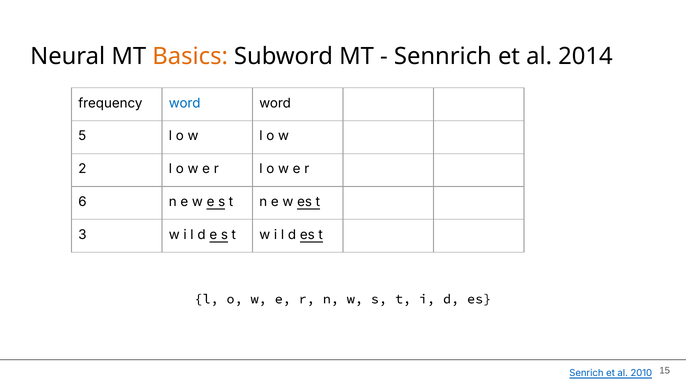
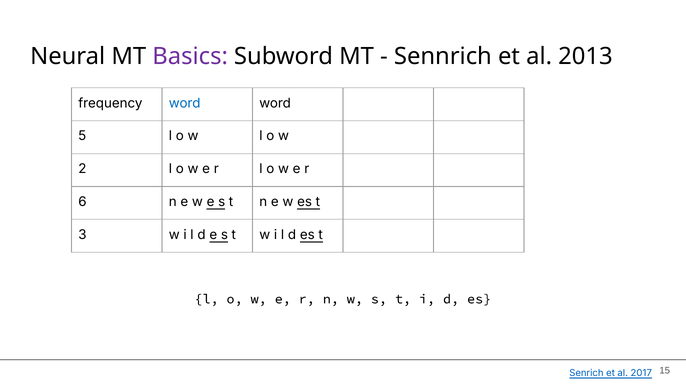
Basics colour: orange -> purple (190, 56)
2014: 2014 -> 2013 (585, 56)
2010: 2010 -> 2017 (641, 373)
